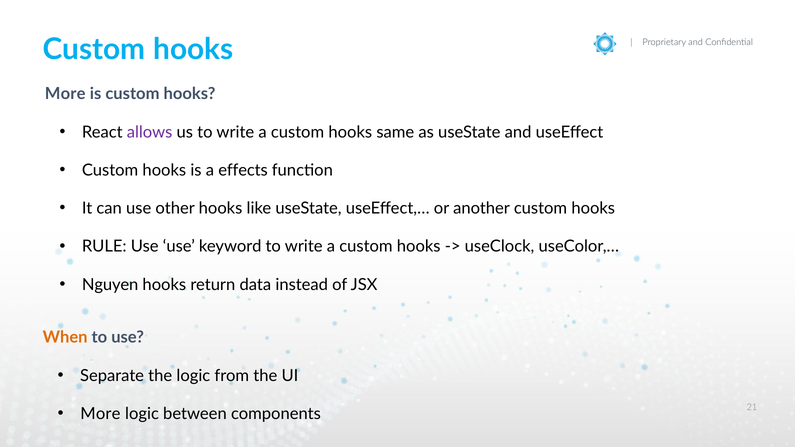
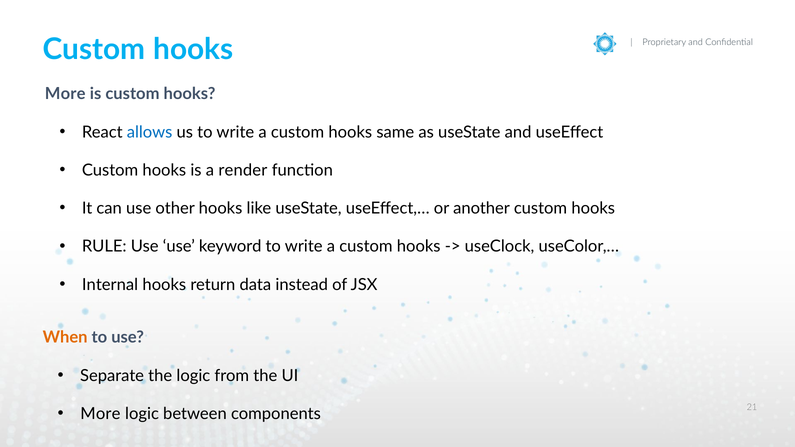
allows colour: purple -> blue (150, 132)
effects: effects -> render (243, 170)
Nguyen: Nguyen -> Internal (110, 285)
